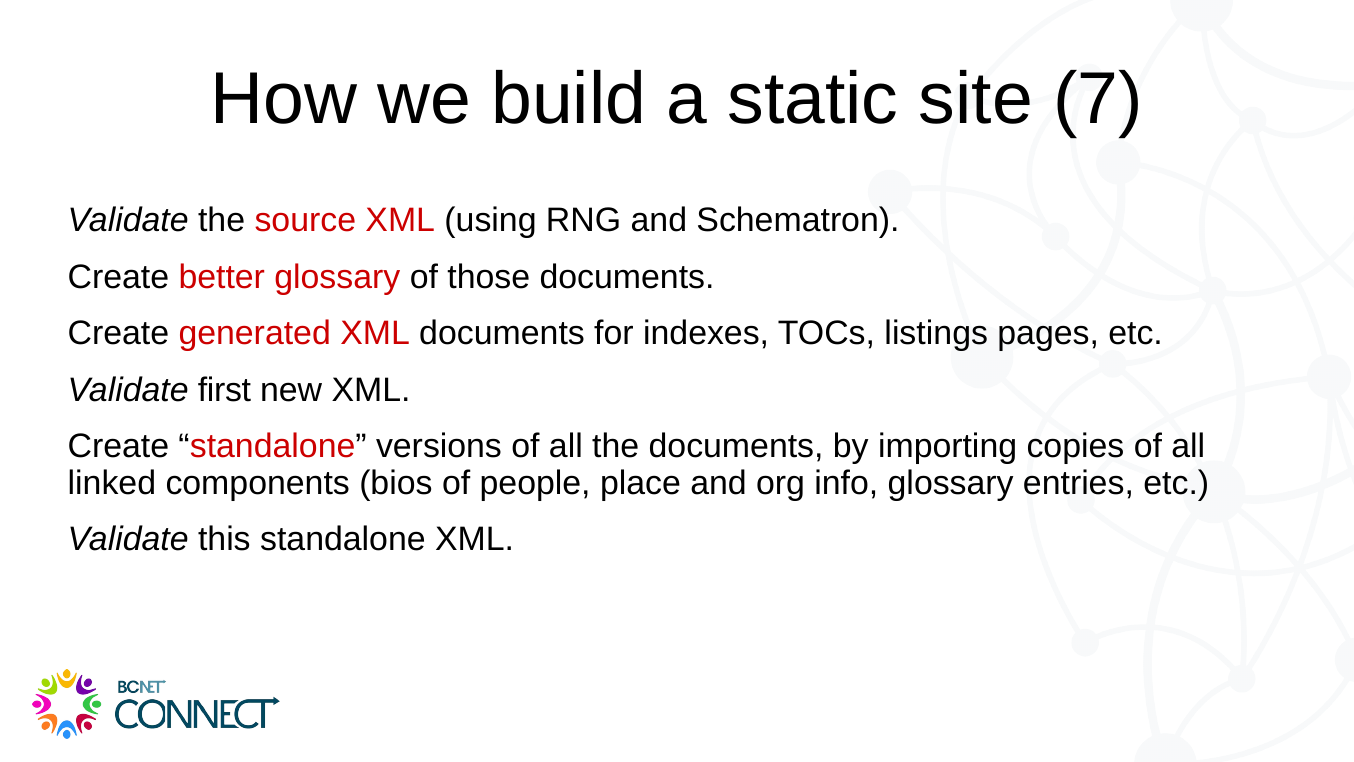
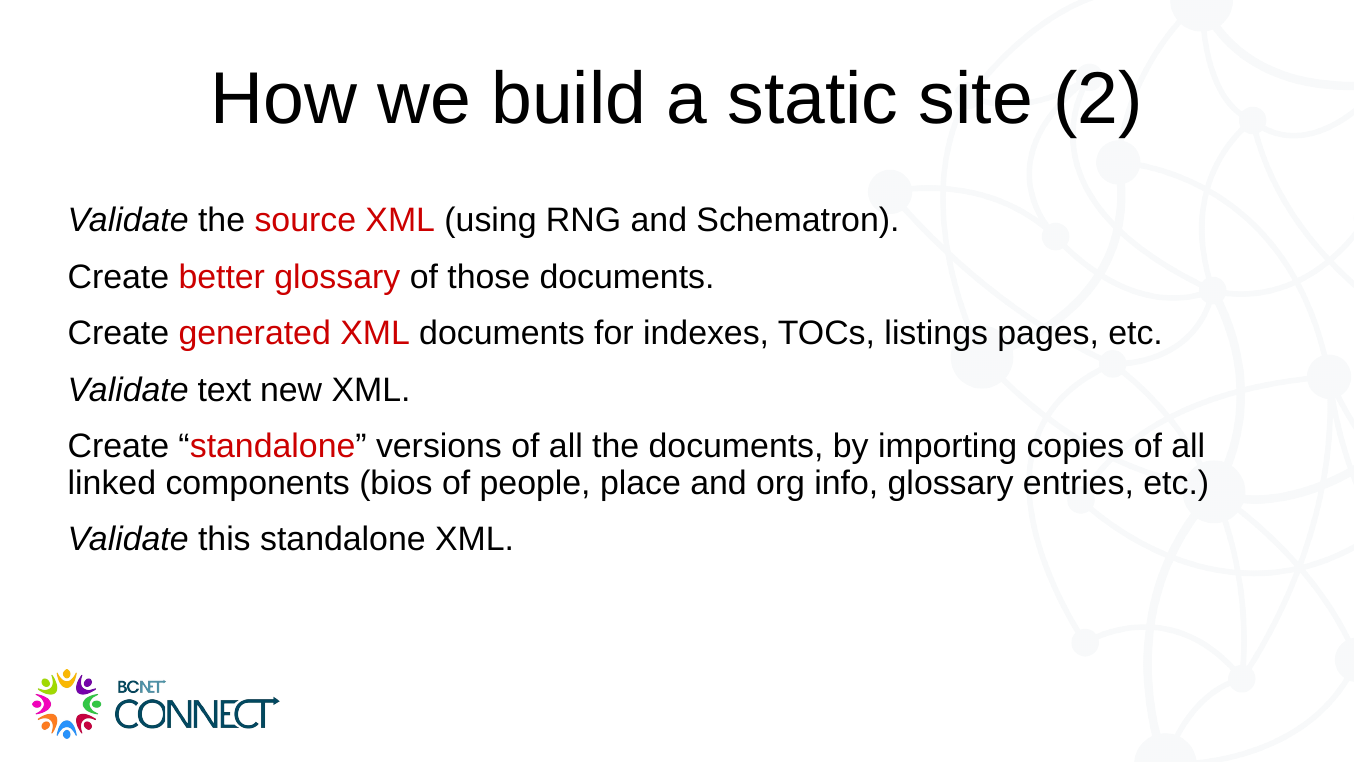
7: 7 -> 2 (1098, 99)
first: first -> text (224, 390)
